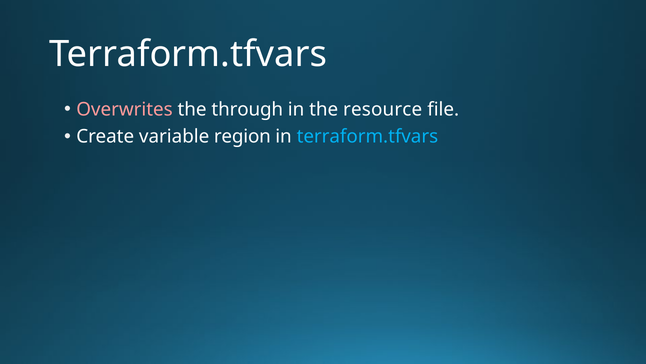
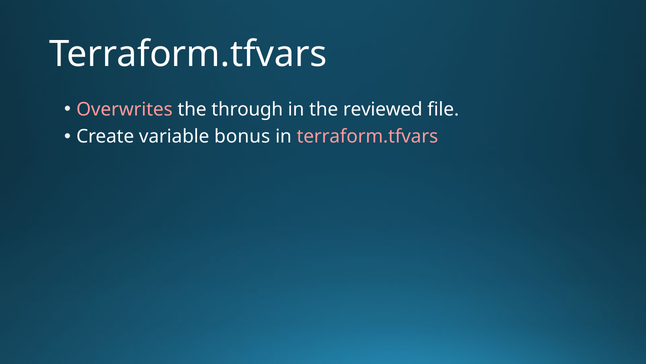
resource: resource -> reviewed (383, 109)
region: region -> bonus (242, 136)
terraform.tfvars colour: light blue -> pink (367, 136)
